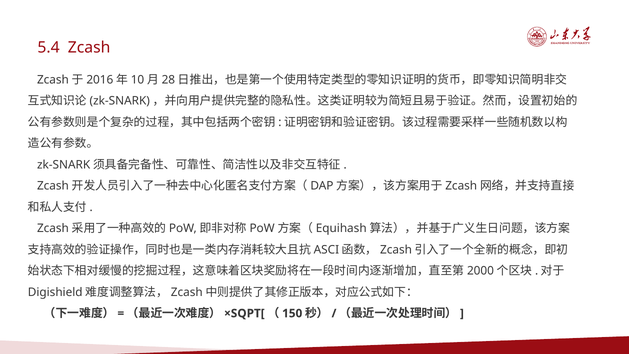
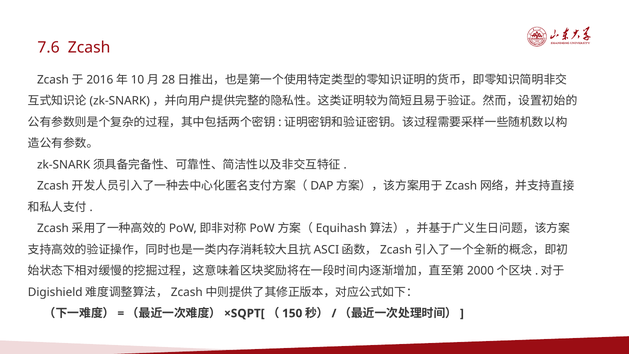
5.4: 5.4 -> 7.6 (49, 48)
